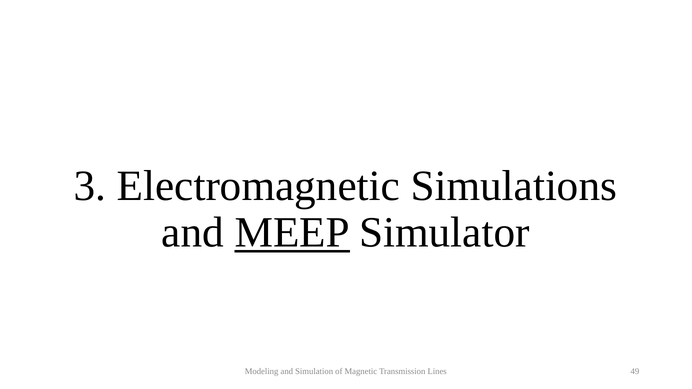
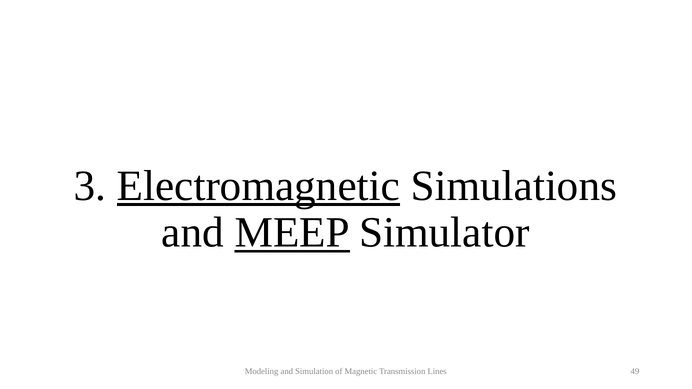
Electromagnetic underline: none -> present (258, 186)
